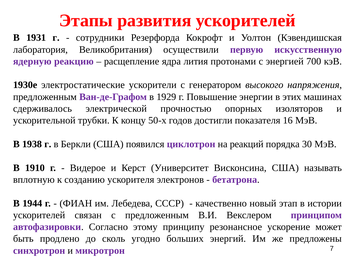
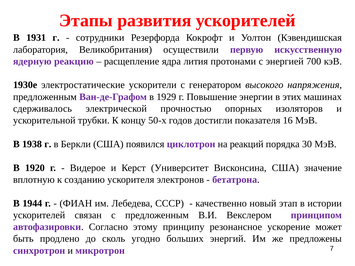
1910: 1910 -> 1920 (35, 168)
называть: называть -> значение (323, 168)
